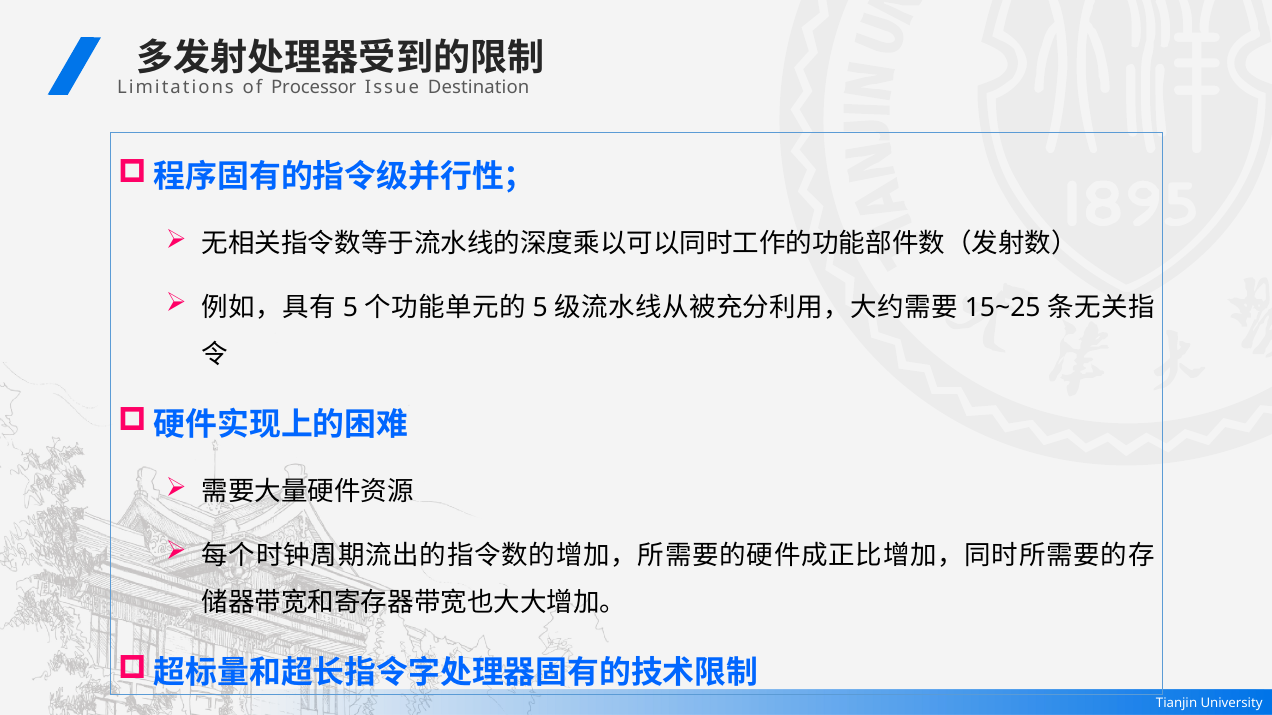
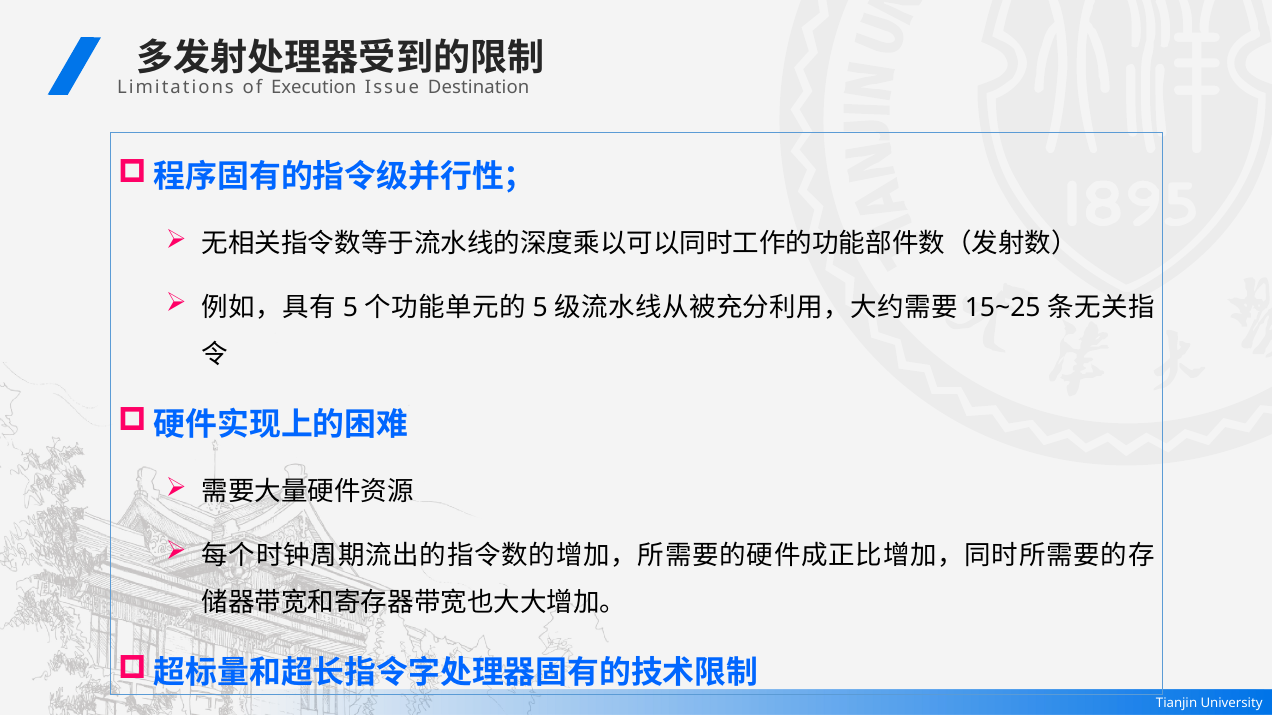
Processor: Processor -> Execution (314, 88)
